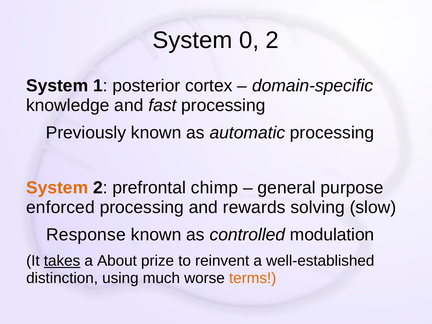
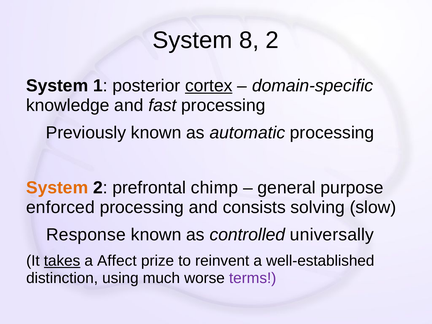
0: 0 -> 8 (249, 40)
cortex underline: none -> present (209, 86)
rewards: rewards -> consists (254, 207)
modulation: modulation -> universally (332, 235)
About: About -> Affect (117, 261)
terms colour: orange -> purple (253, 278)
